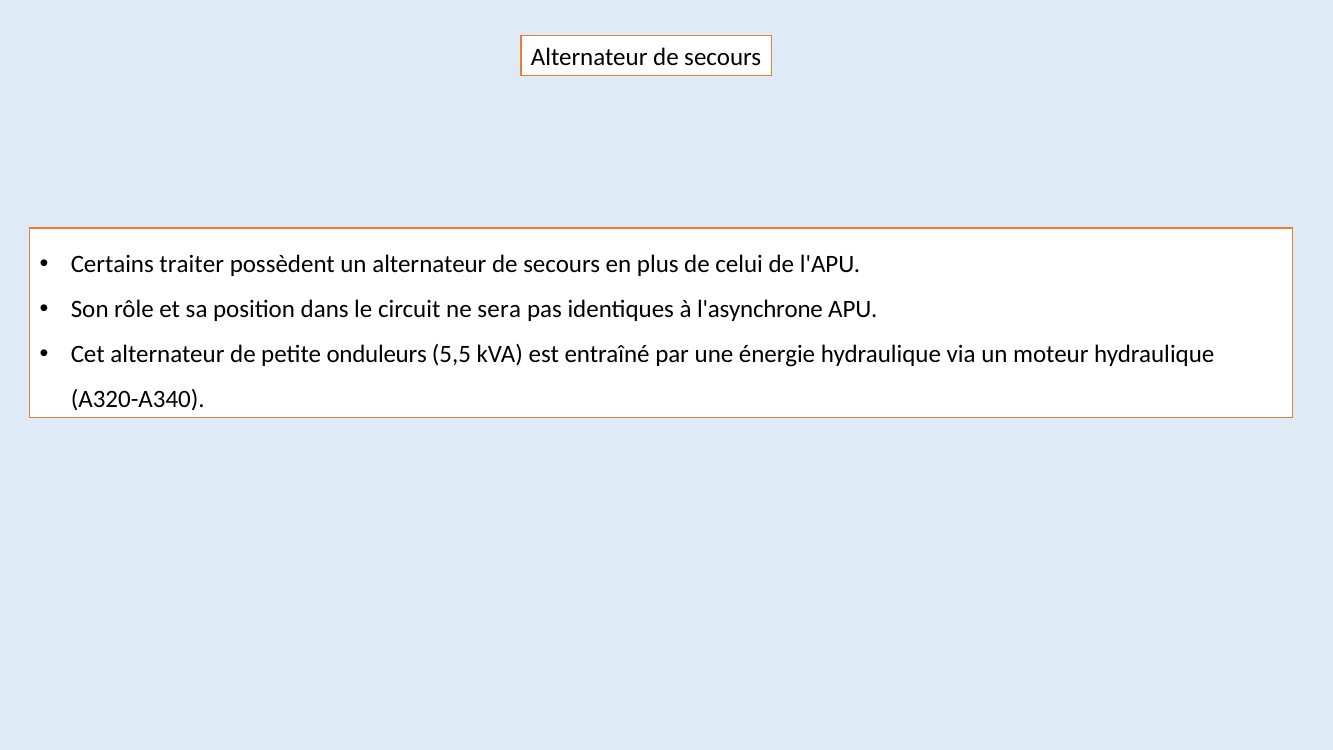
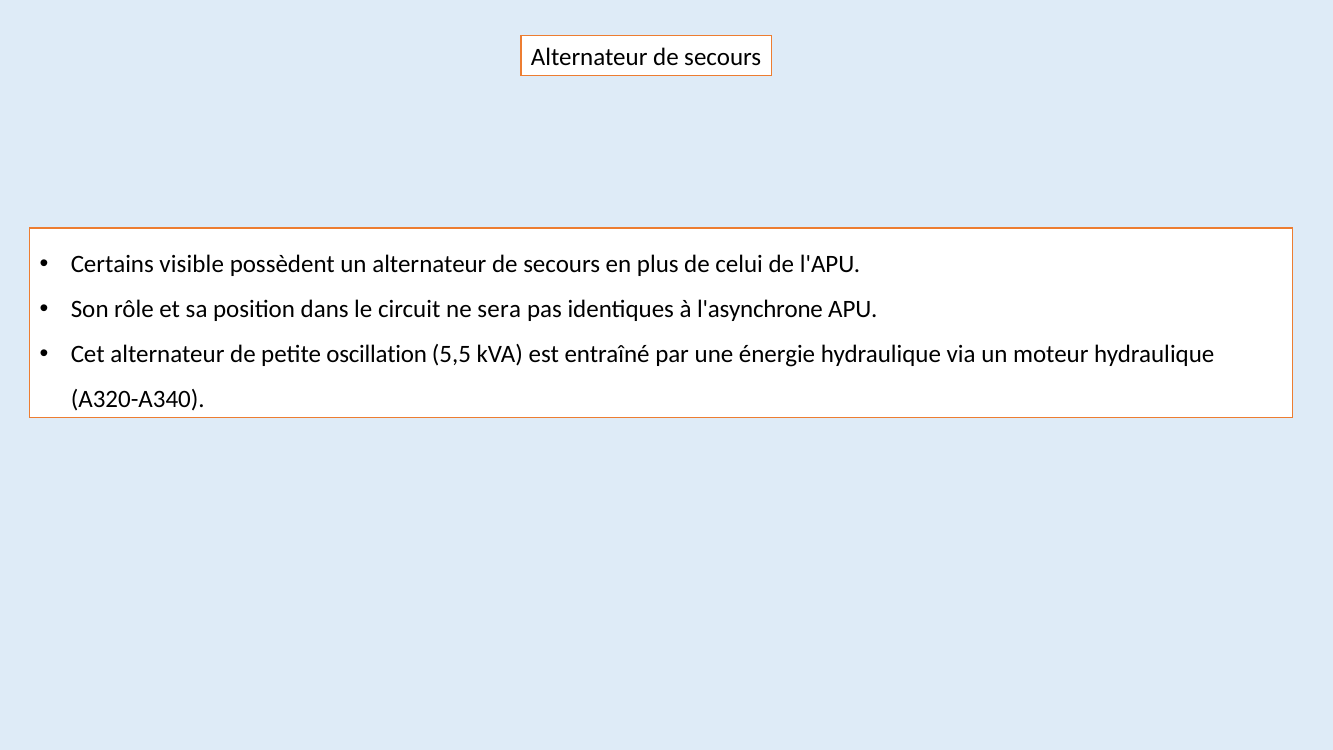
traiter: traiter -> visible (192, 265)
onduleurs: onduleurs -> oscillation (377, 355)
